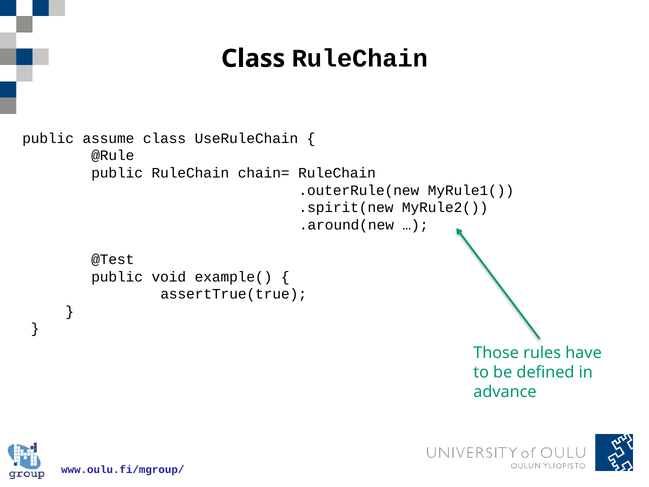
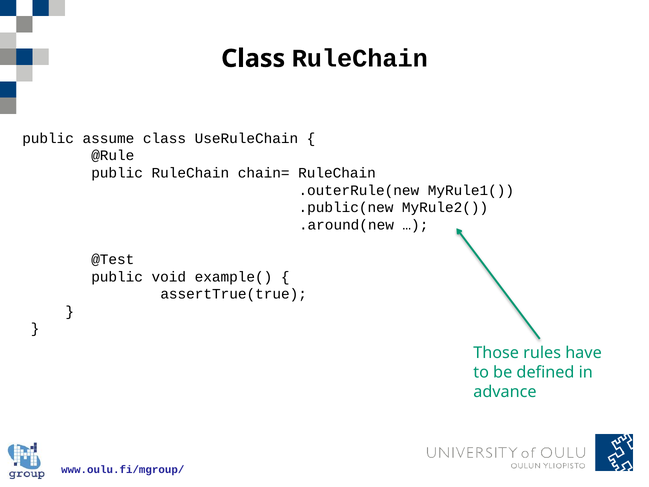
.spirit(new: .spirit(new -> .public(new (346, 207)
